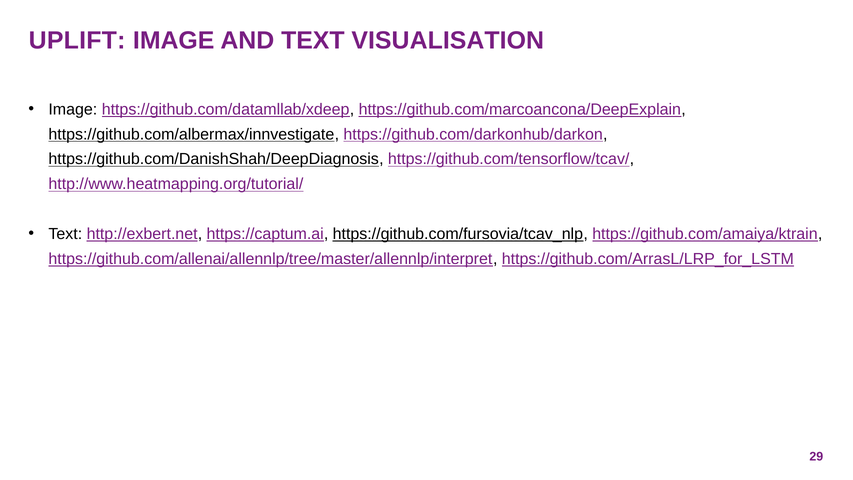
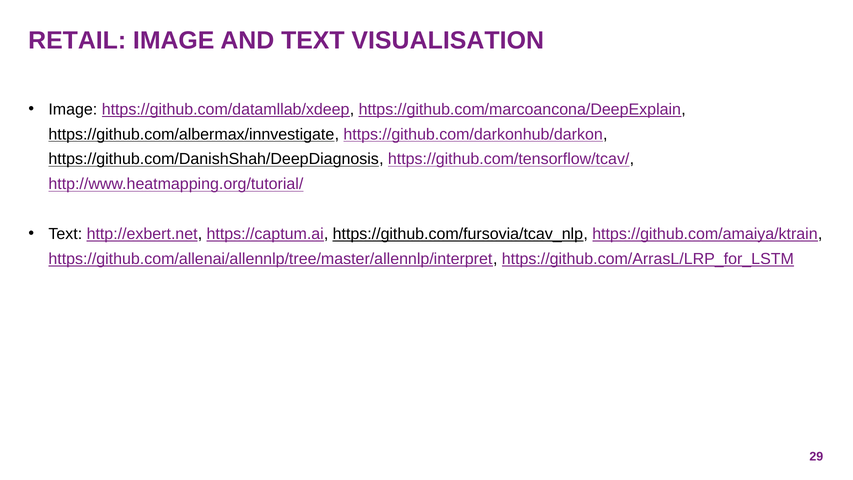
UPLIFT: UPLIFT -> RETAIL (77, 40)
